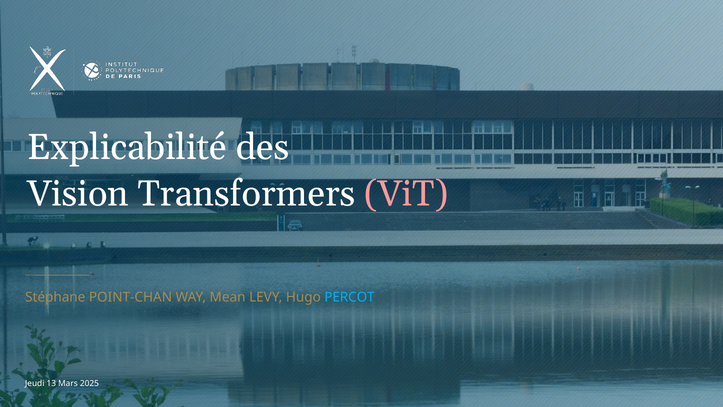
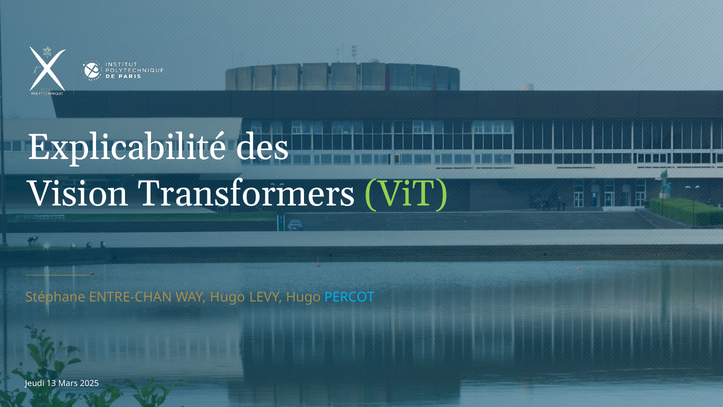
ViT colour: pink -> light green (406, 194)
POINT-CHAN: POINT-CHAN -> ENTRE-CHAN (130, 297)
WAY Mean: Mean -> Hugo (228, 297)
